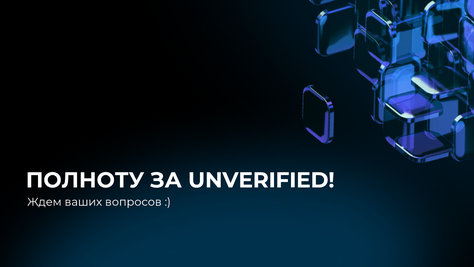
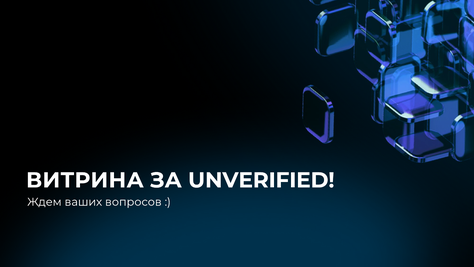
ПОЛНОТУ: ПОЛНОТУ -> ВИТРИНА (85, 180)
